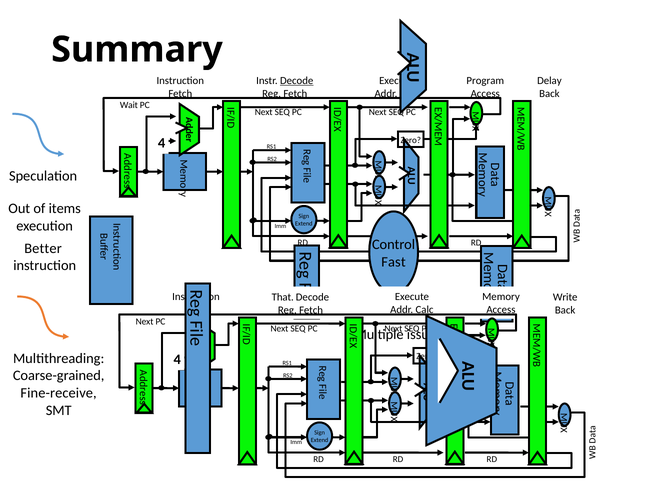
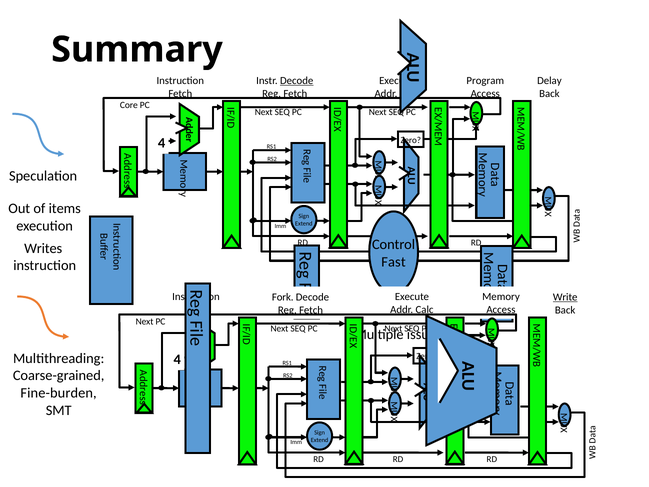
Wait: Wait -> Core (129, 105)
Better: Better -> Writes (43, 248)
That: That -> Fork (283, 297)
Write underline: none -> present (565, 297)
Fine-receive: Fine-receive -> Fine-burden (59, 393)
